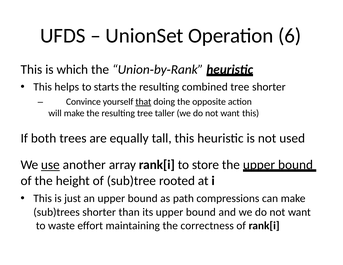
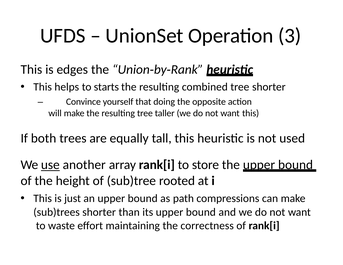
6: 6 -> 3 (290, 36)
which: which -> edges (72, 69)
that underline: present -> none (143, 102)
